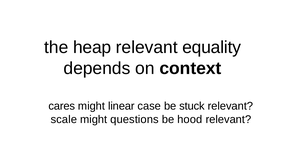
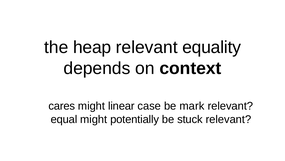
stuck: stuck -> mark (192, 106)
scale: scale -> equal (64, 119)
questions: questions -> potentially (135, 119)
hood: hood -> stuck (190, 119)
